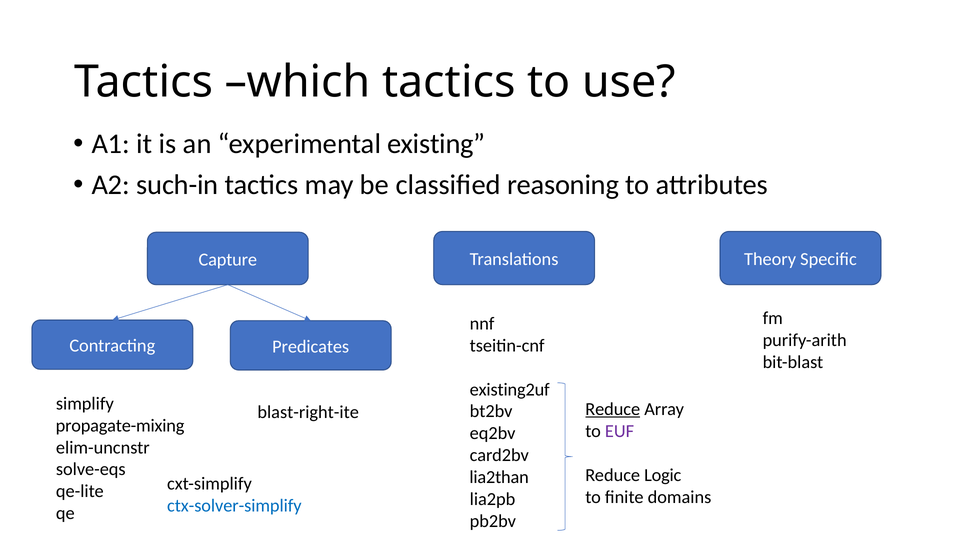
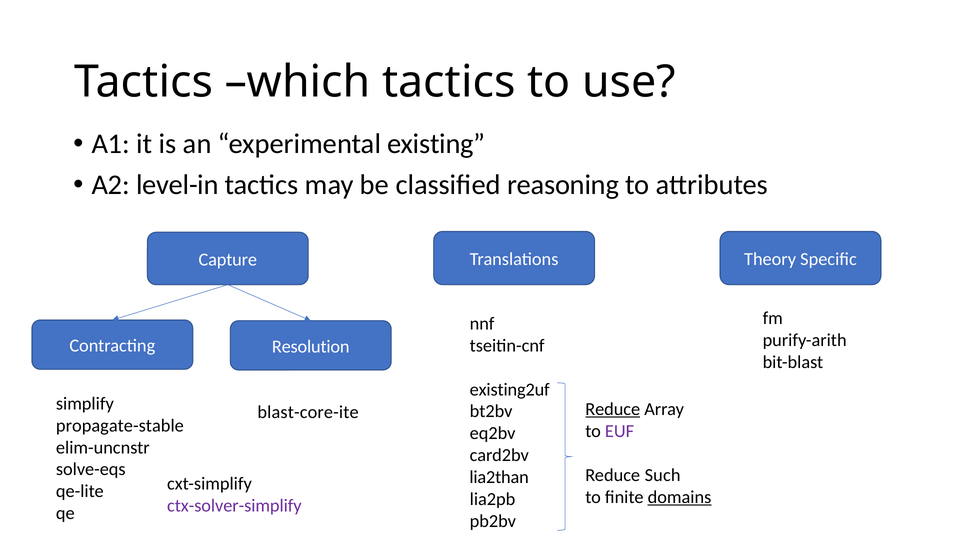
such-in: such-in -> level-in (177, 185)
Predicates: Predicates -> Resolution (311, 347)
blast-right-ite: blast-right-ite -> blast-core-ite (308, 413)
propagate-mixing: propagate-mixing -> propagate-stable (120, 426)
Logic: Logic -> Such (663, 476)
domains underline: none -> present (679, 498)
ctx-solver-simplify colour: blue -> purple (234, 506)
